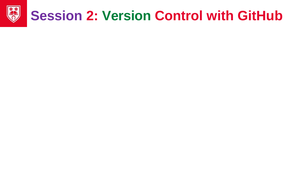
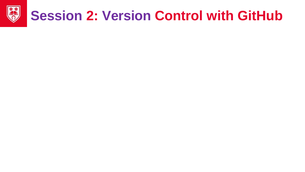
Version colour: green -> purple (127, 16)
